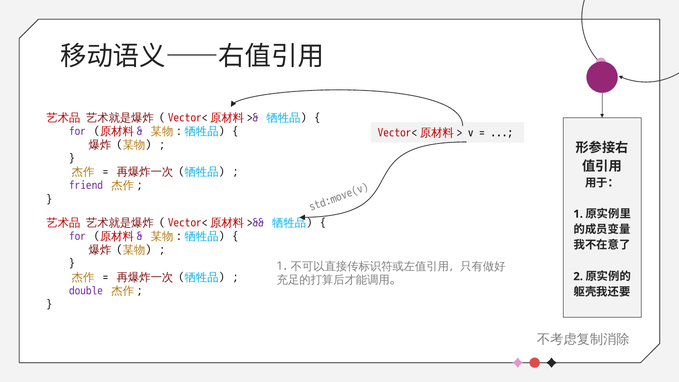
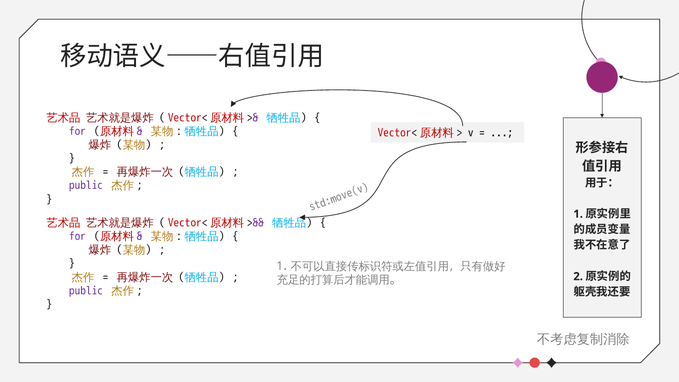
friend: friend -> public (86, 186)
double: double -> public (86, 291)
